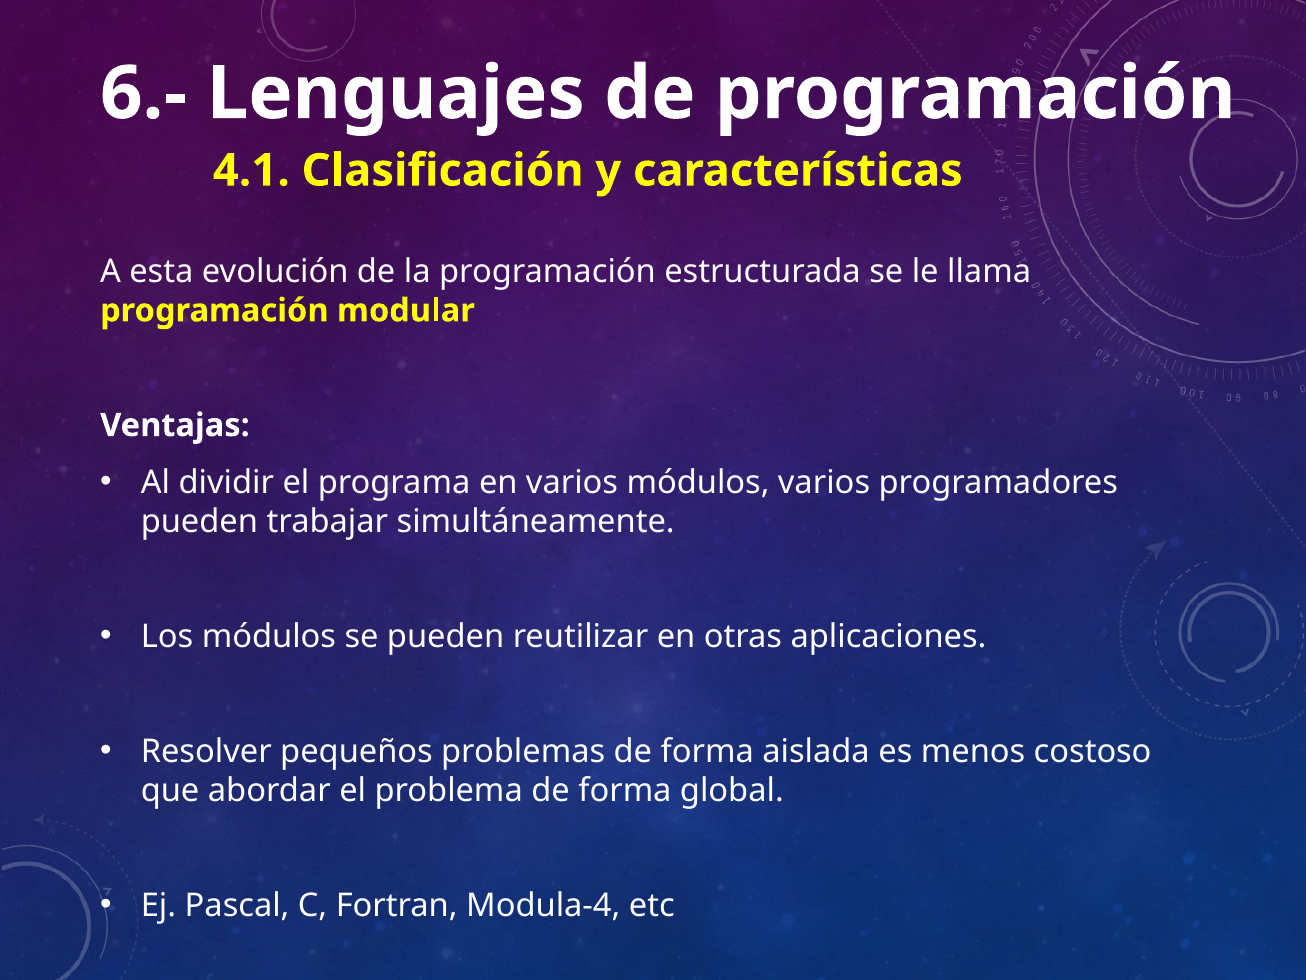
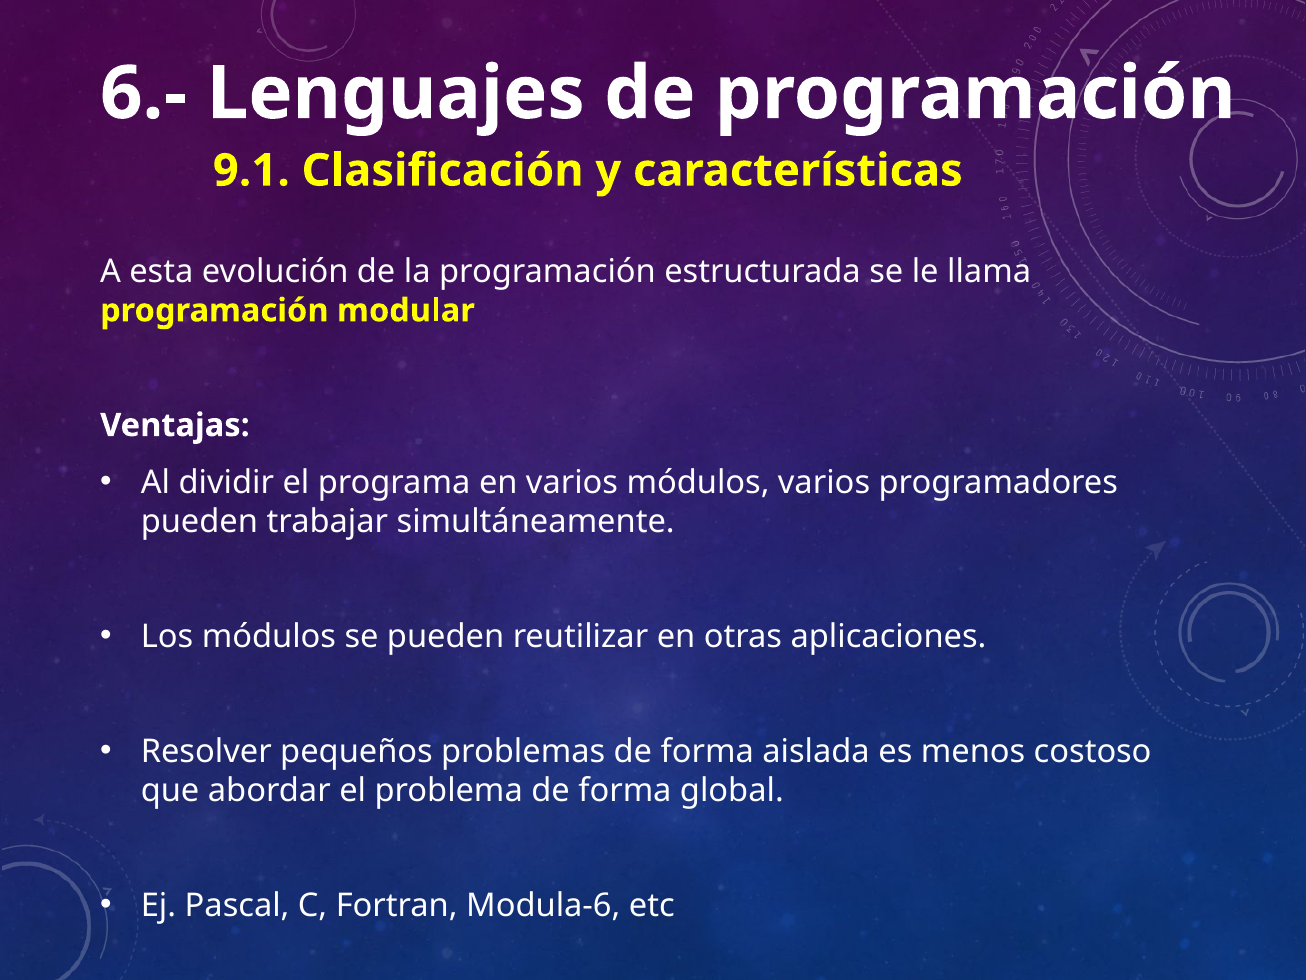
4.1: 4.1 -> 9.1 (251, 171)
Modula-4: Modula-4 -> Modula-6 (543, 905)
